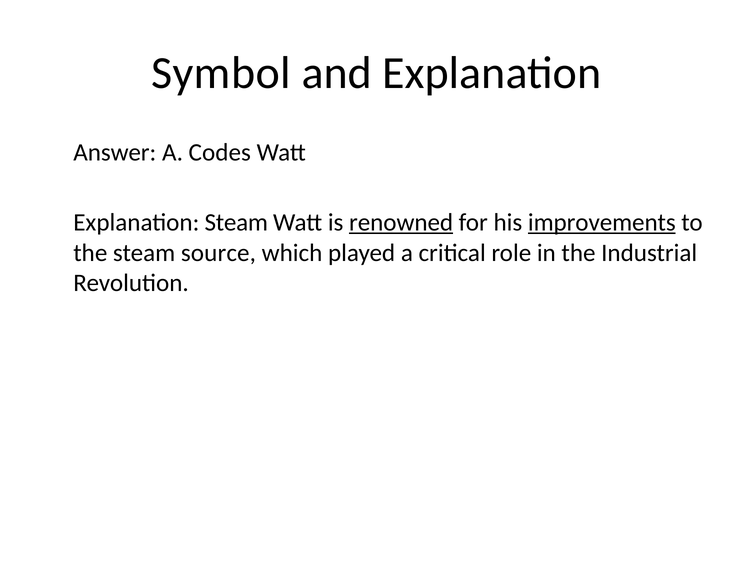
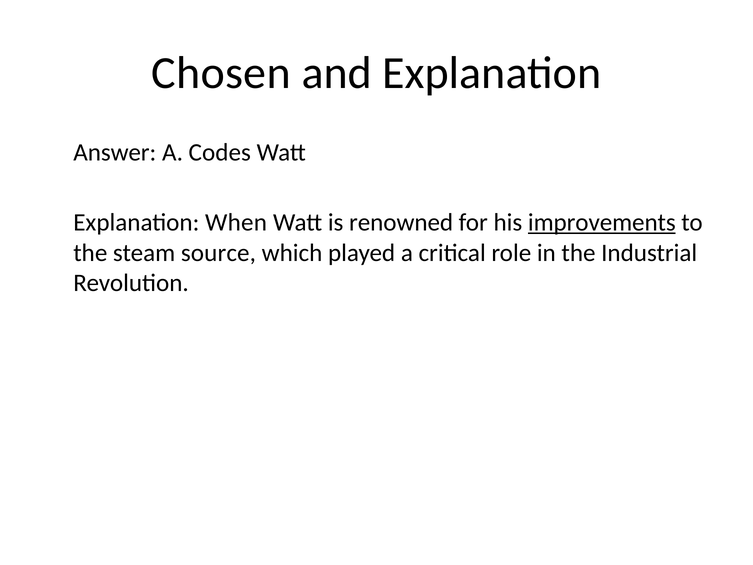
Symbol: Symbol -> Chosen (221, 73)
Explanation Steam: Steam -> When (236, 223)
renowned underline: present -> none (401, 223)
